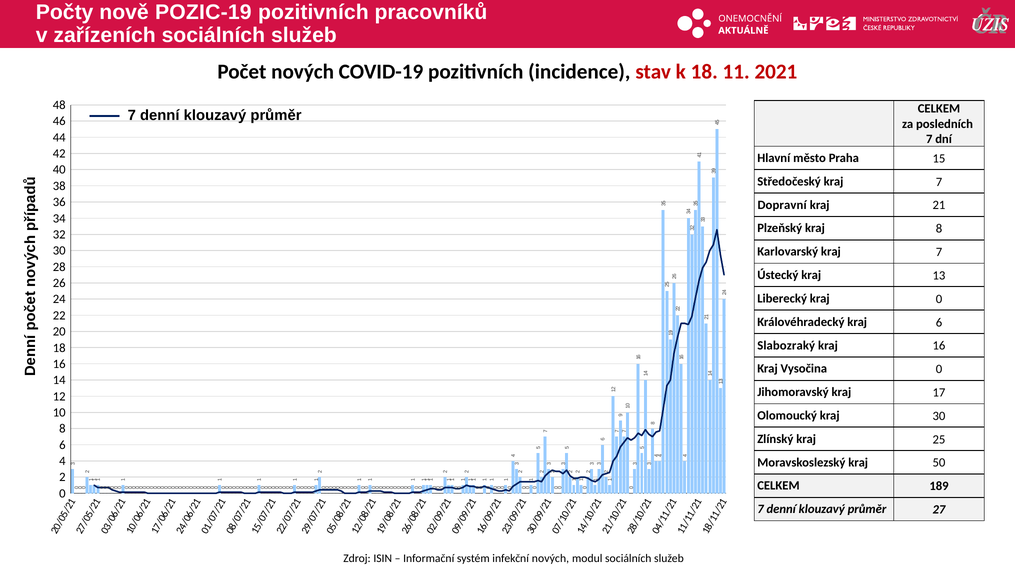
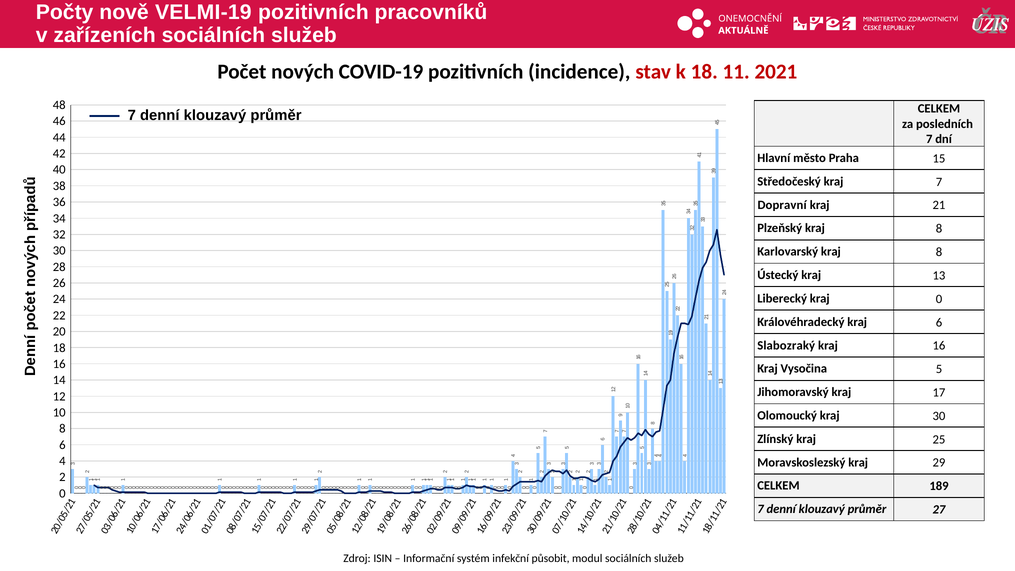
POZIC-19: POZIC-19 -> VELMI-19 (203, 12)
Karlovarský kraj 7: 7 -> 8 (939, 252)
Vysočina 0: 0 -> 5 (939, 369)
50: 50 -> 29 (939, 463)
infekční nových: nových -> působit (551, 558)
